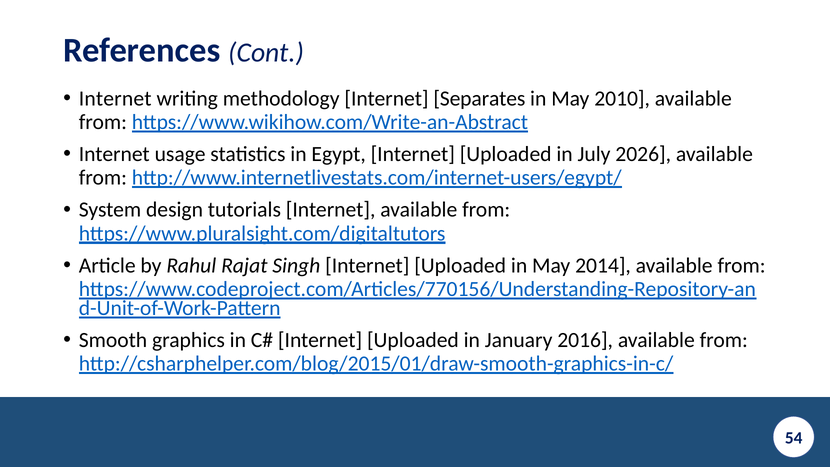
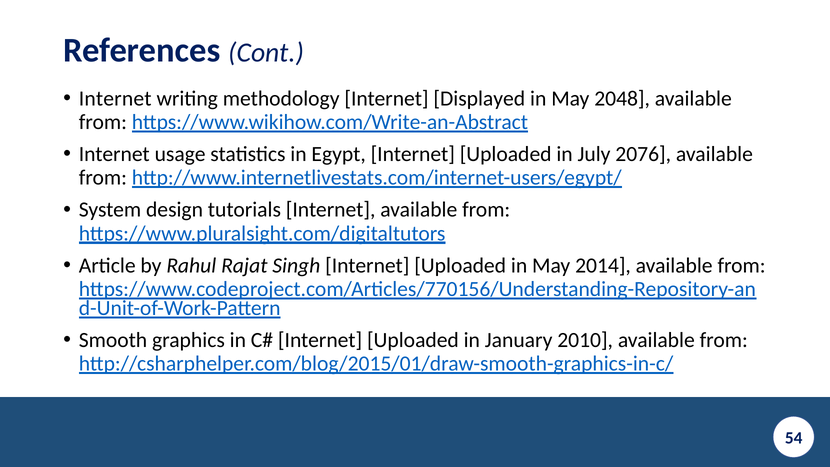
Separates: Separates -> Displayed (479, 98)
2010: 2010 -> 2048 (622, 98)
2026: 2026 -> 2076 (643, 154)
2016: 2016 -> 2010 (585, 340)
